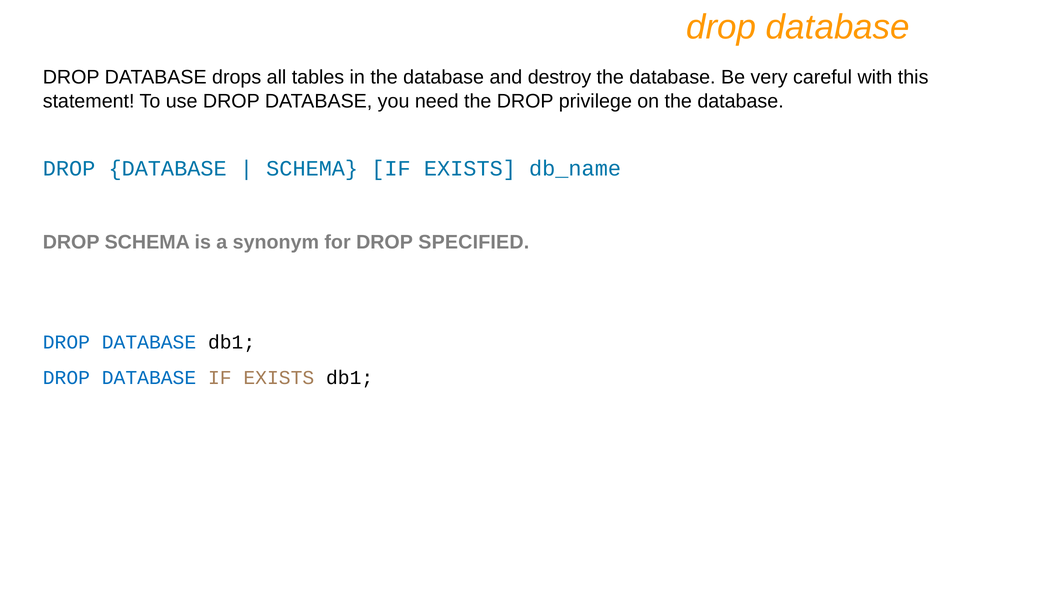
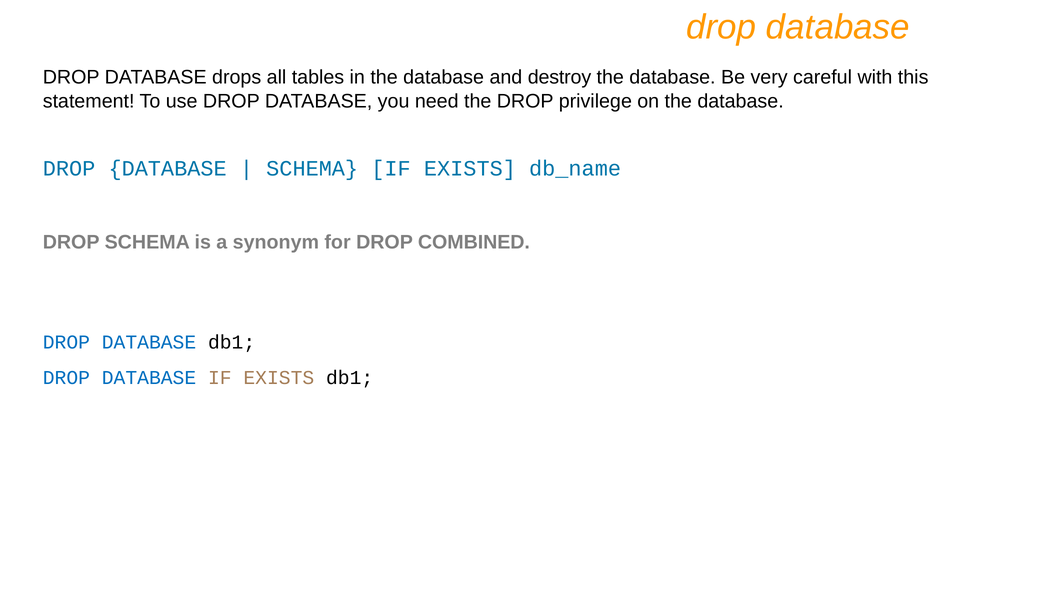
SPECIFIED: SPECIFIED -> COMBINED (474, 242)
